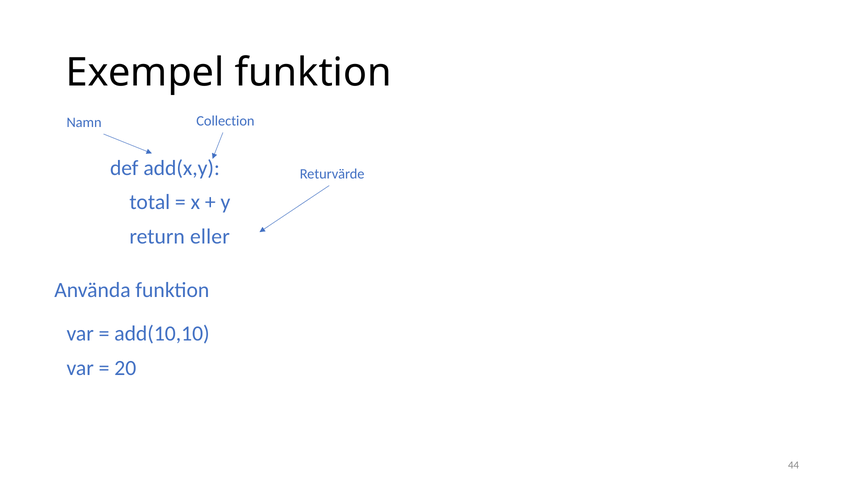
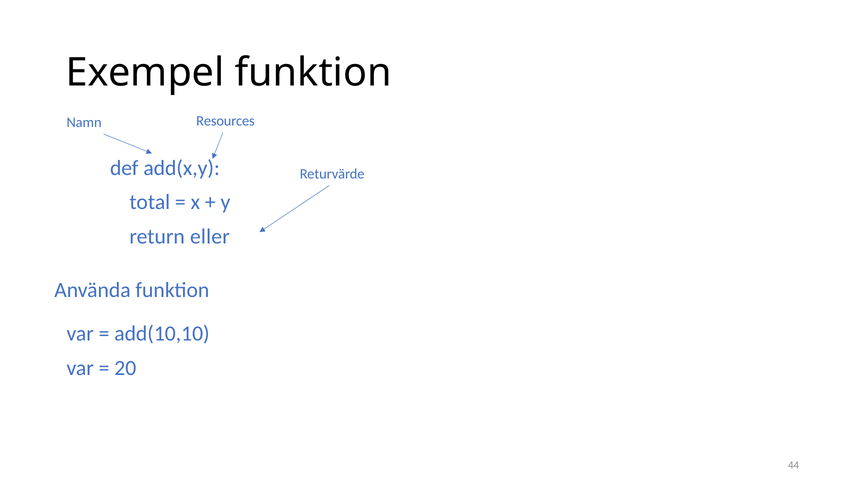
Collection: Collection -> Resources (225, 121)
